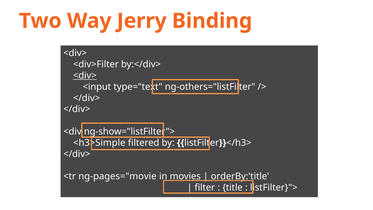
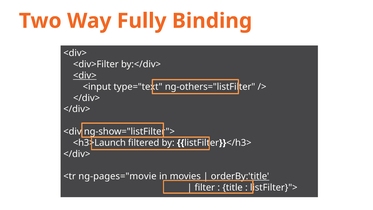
Jerry: Jerry -> Fully (142, 21)
<h3>Simple: <h3>Simple -> <h3>Launch (99, 143)
orderBy:'title underline: none -> present (240, 176)
